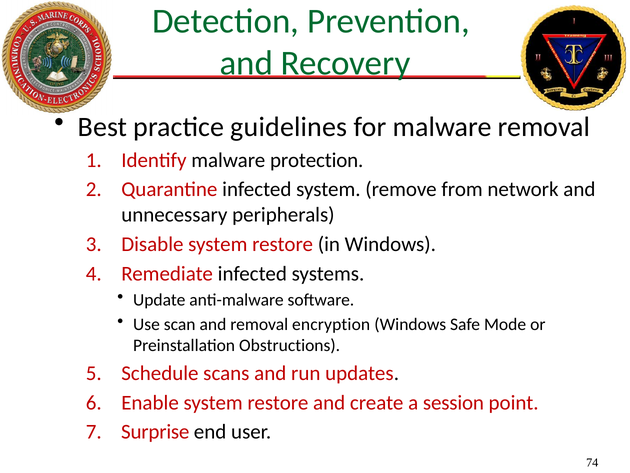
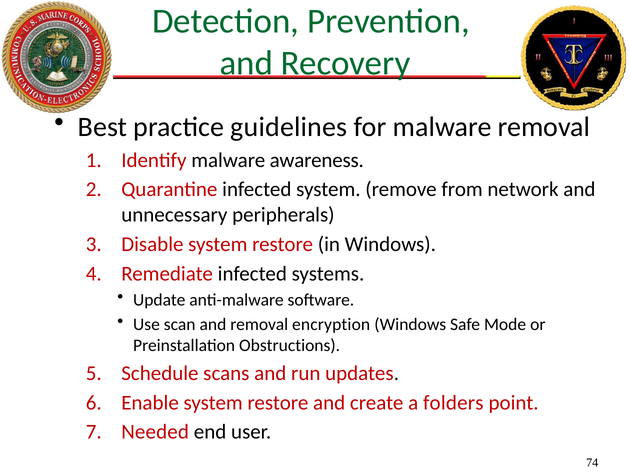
protection: protection -> awareness (317, 160)
session: session -> folders (453, 402)
Surprise: Surprise -> Needed (155, 432)
